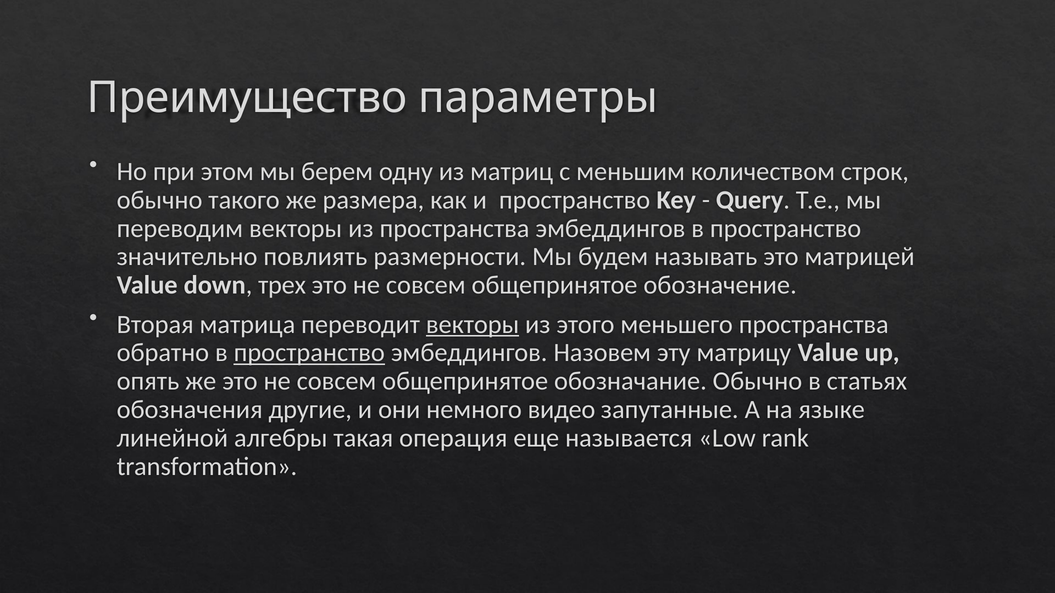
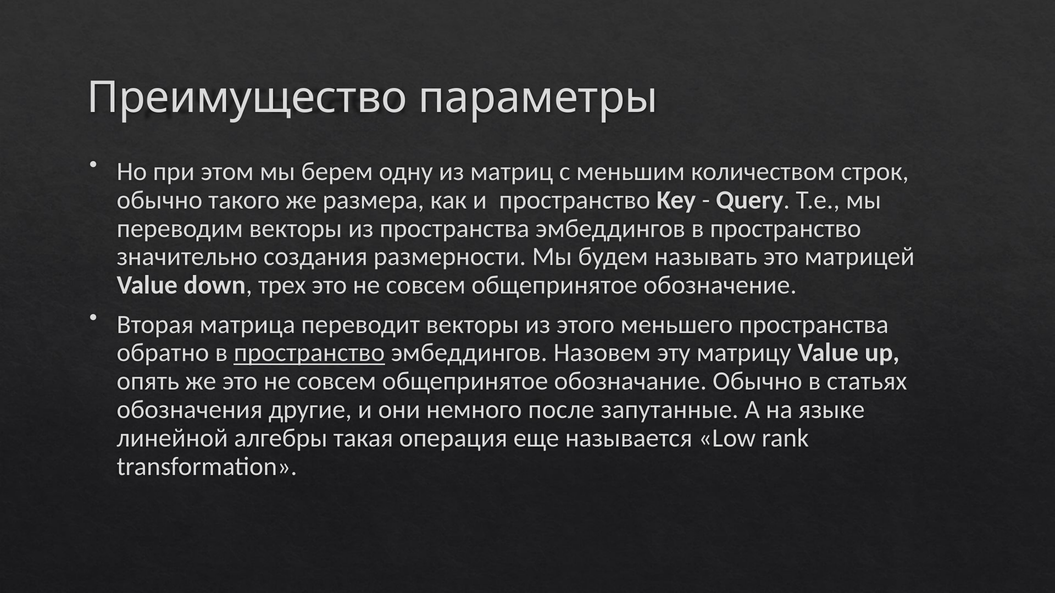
повлиять: повлиять -> создания (316, 257)
векторы underline: present -> none (473, 325)
видео: видео -> после (561, 410)
